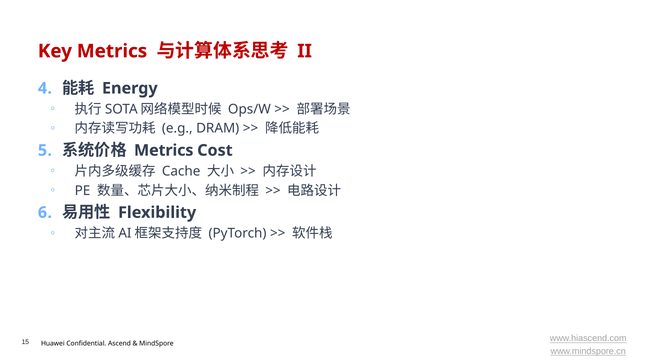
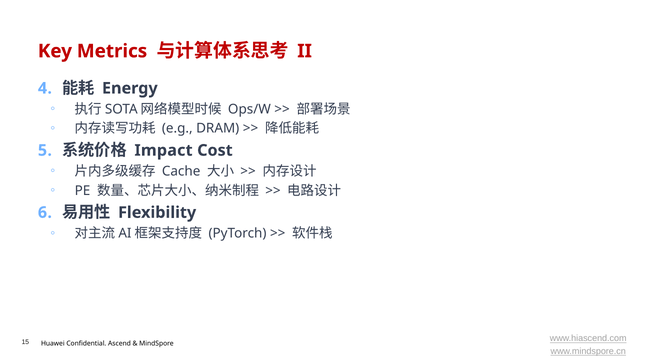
Metrics: Metrics -> Impact (164, 150)
